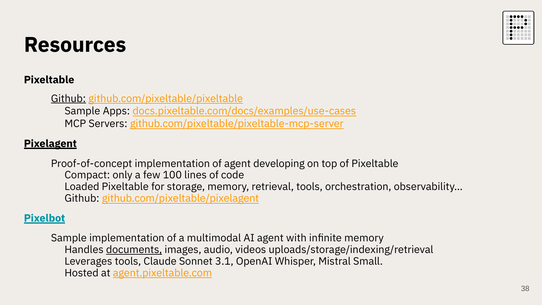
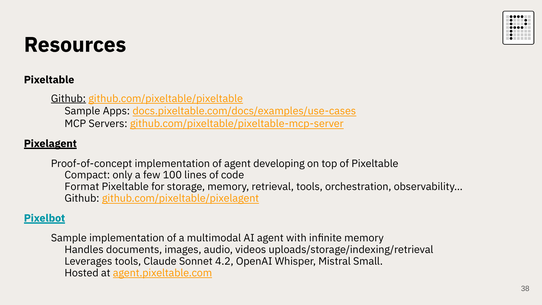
Loaded: Loaded -> Format (82, 187)
documents underline: present -> none (134, 250)
3.1: 3.1 -> 4.2 (224, 261)
